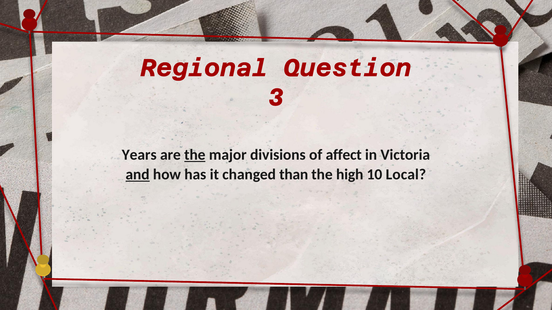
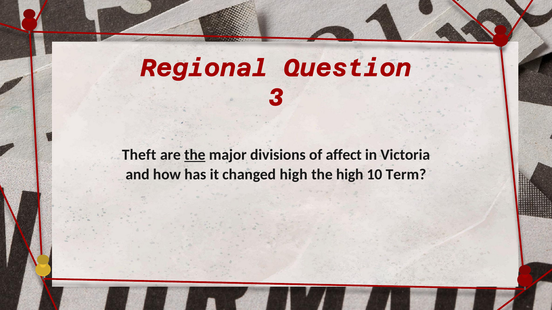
Years: Years -> Theft (139, 155)
and underline: present -> none (138, 175)
changed than: than -> high (294, 175)
Local: Local -> Term (406, 175)
